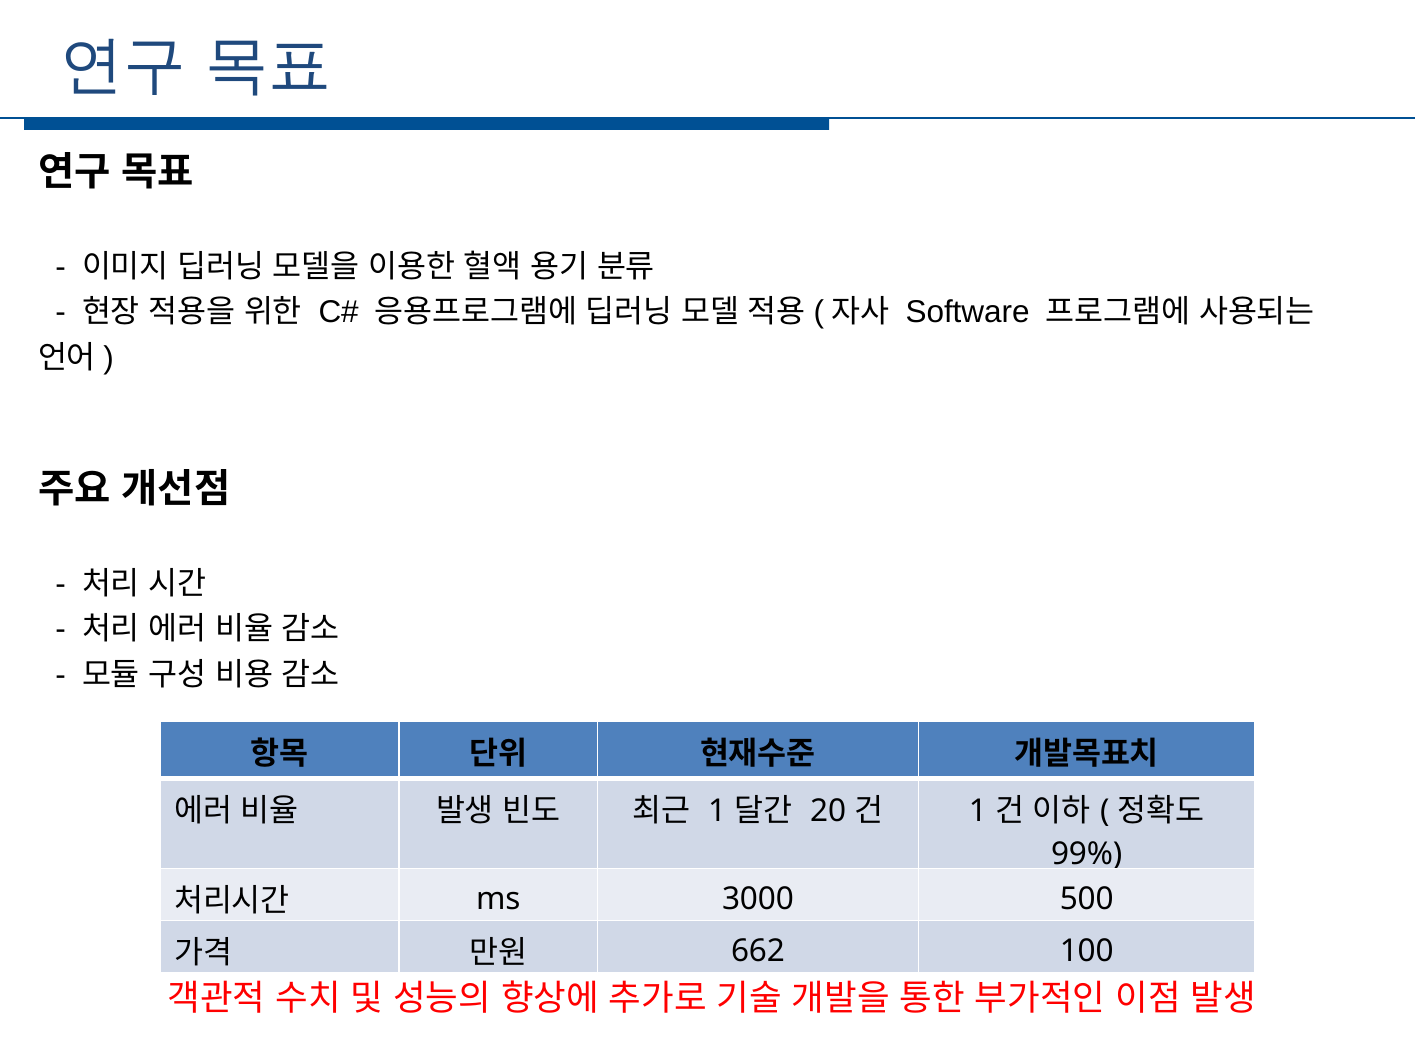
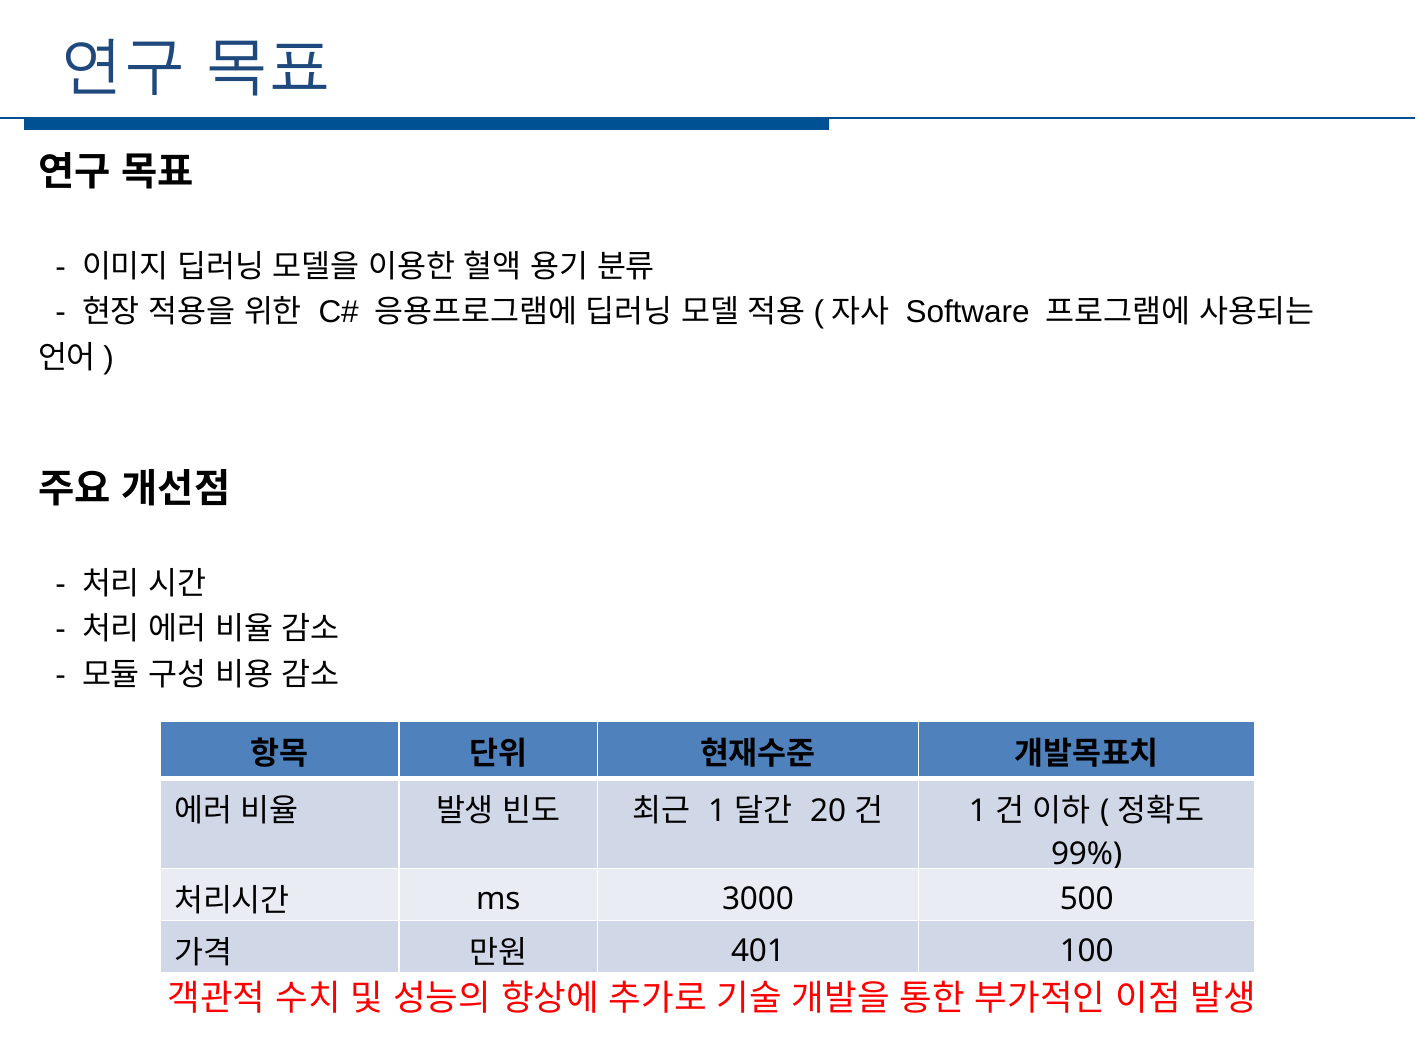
662: 662 -> 401 (758, 951)
